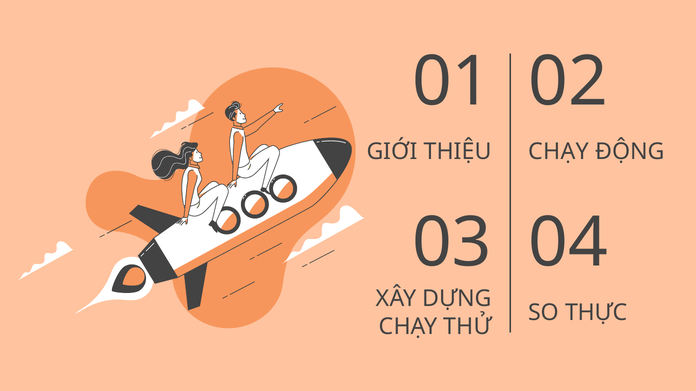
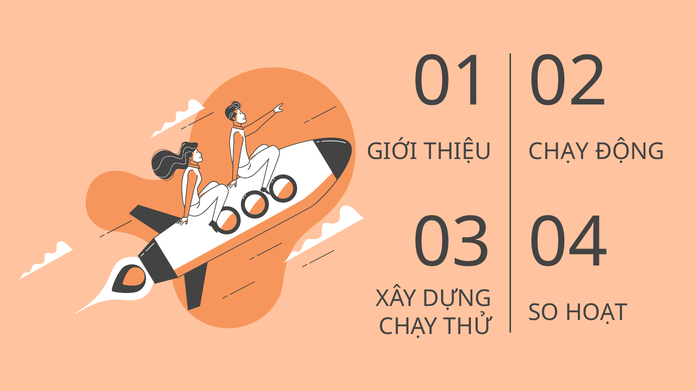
THỰC: THỰC -> HOẠT (596, 313)
